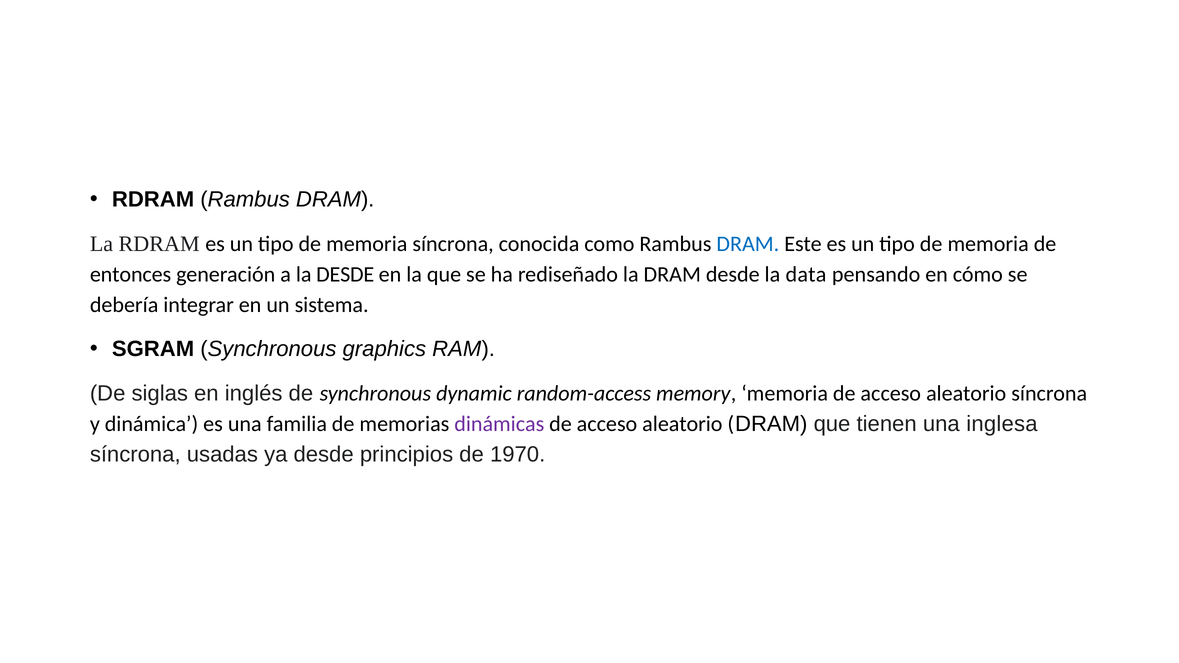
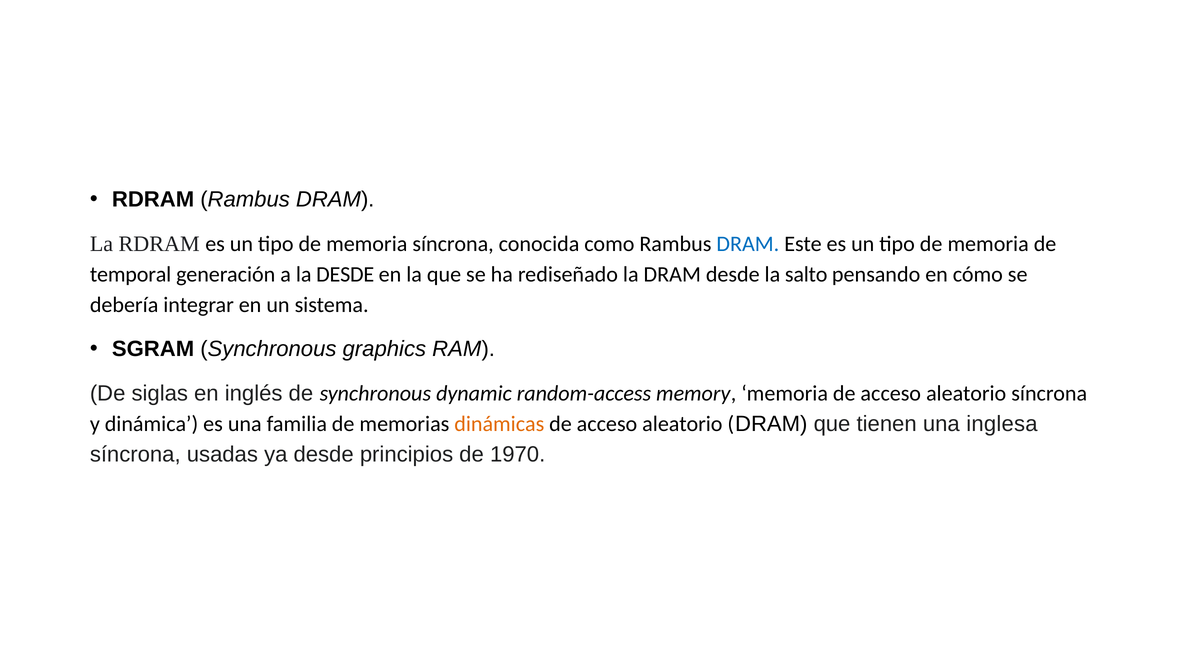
entonces: entonces -> temporal (131, 274)
data: data -> salto (806, 274)
dinámicas colour: purple -> orange (499, 424)
